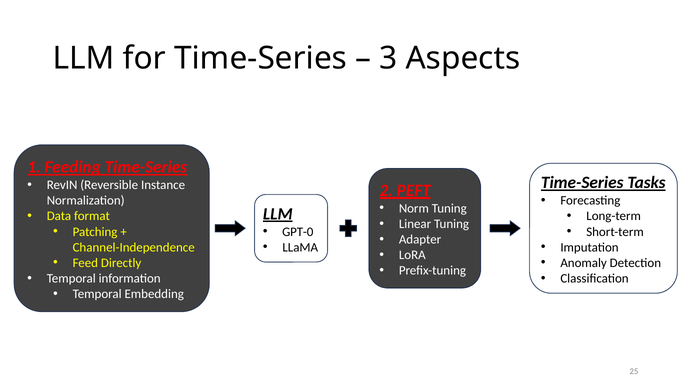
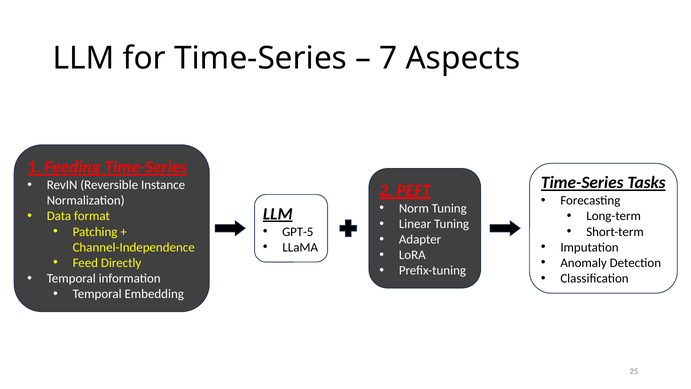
3: 3 -> 7 (388, 58)
GPT-0: GPT-0 -> GPT-5 (298, 232)
